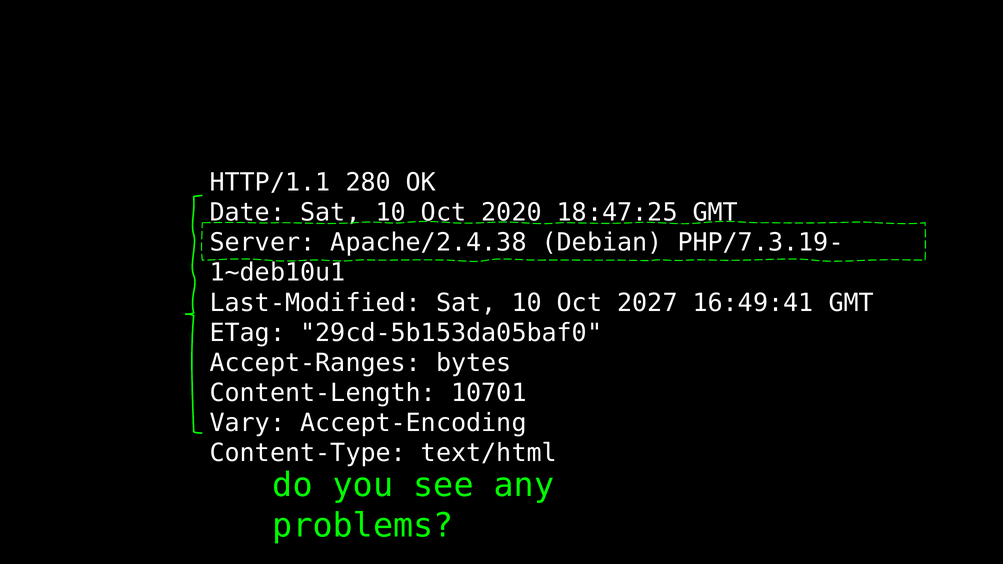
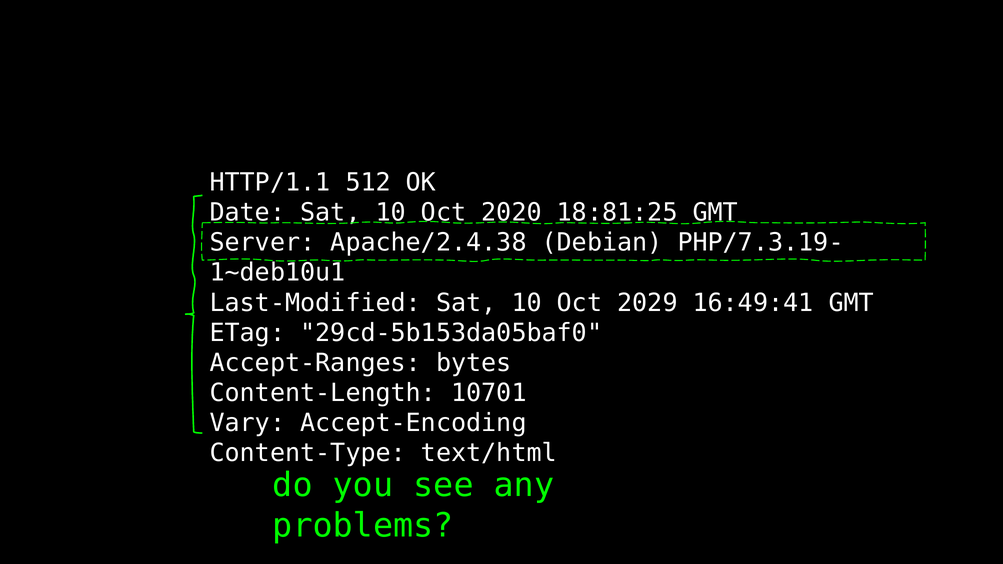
280: 280 -> 512 (368, 183)
18:47:25: 18:47:25 -> 18:81:25 (617, 213)
2027: 2027 -> 2029 (647, 303)
